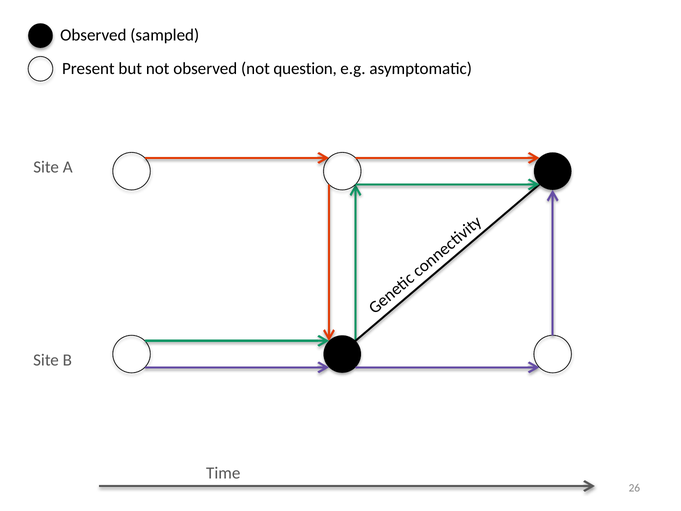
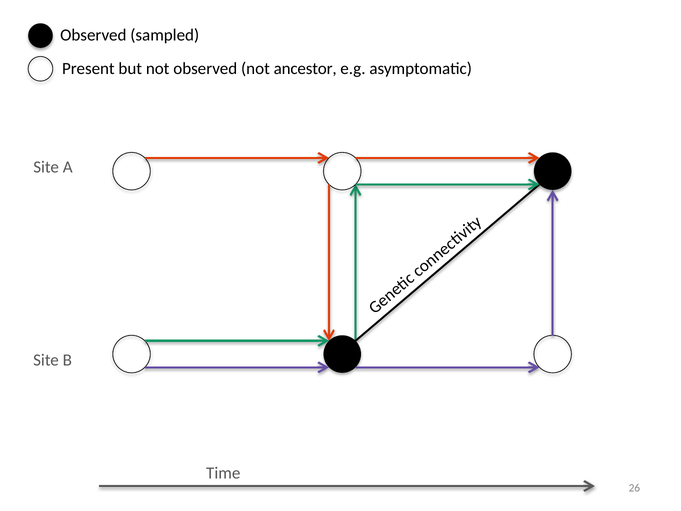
question: question -> ancestor (305, 68)
